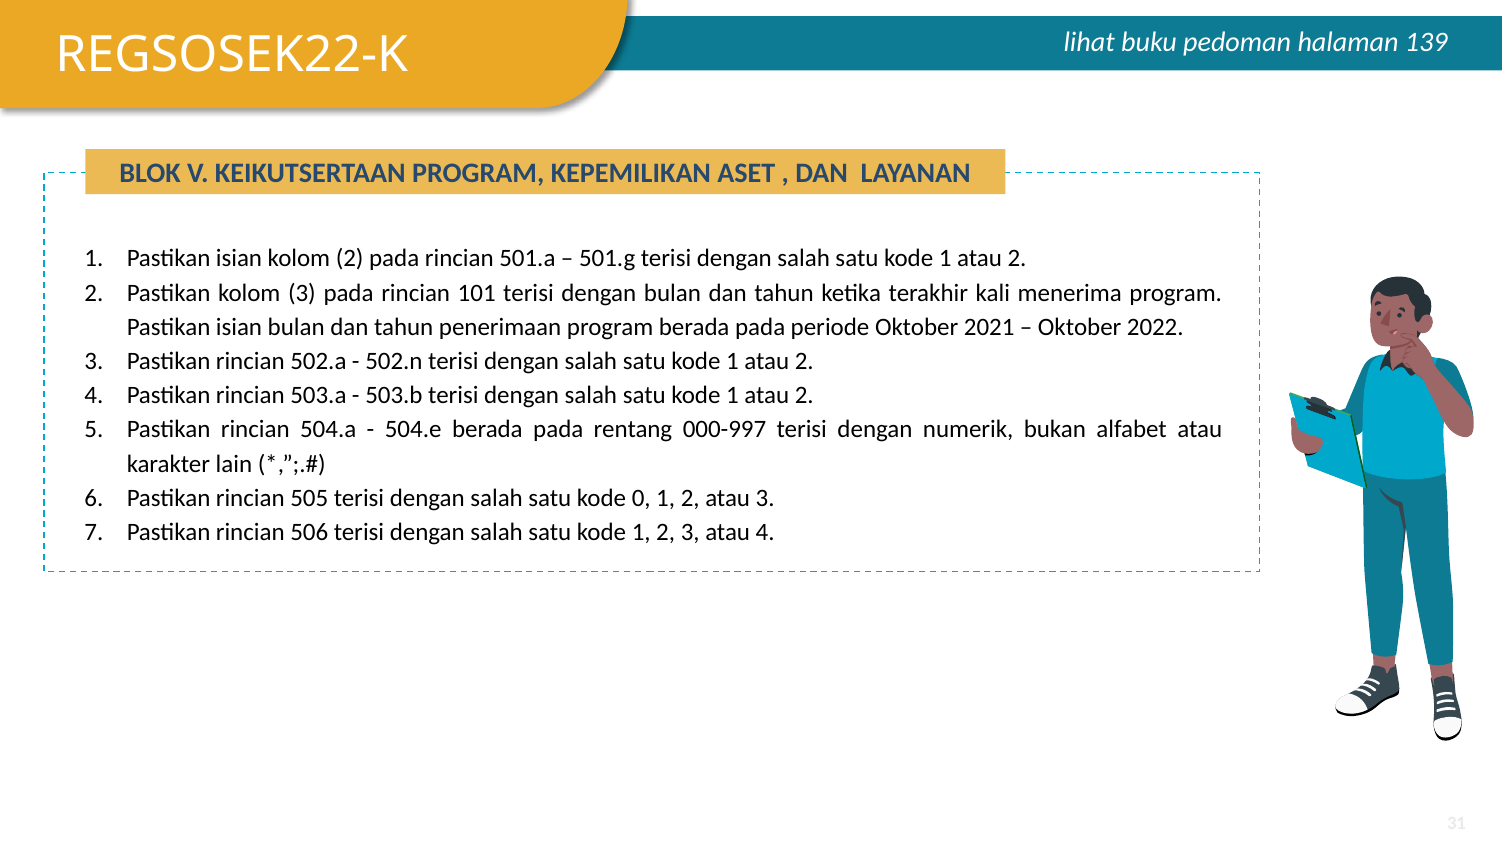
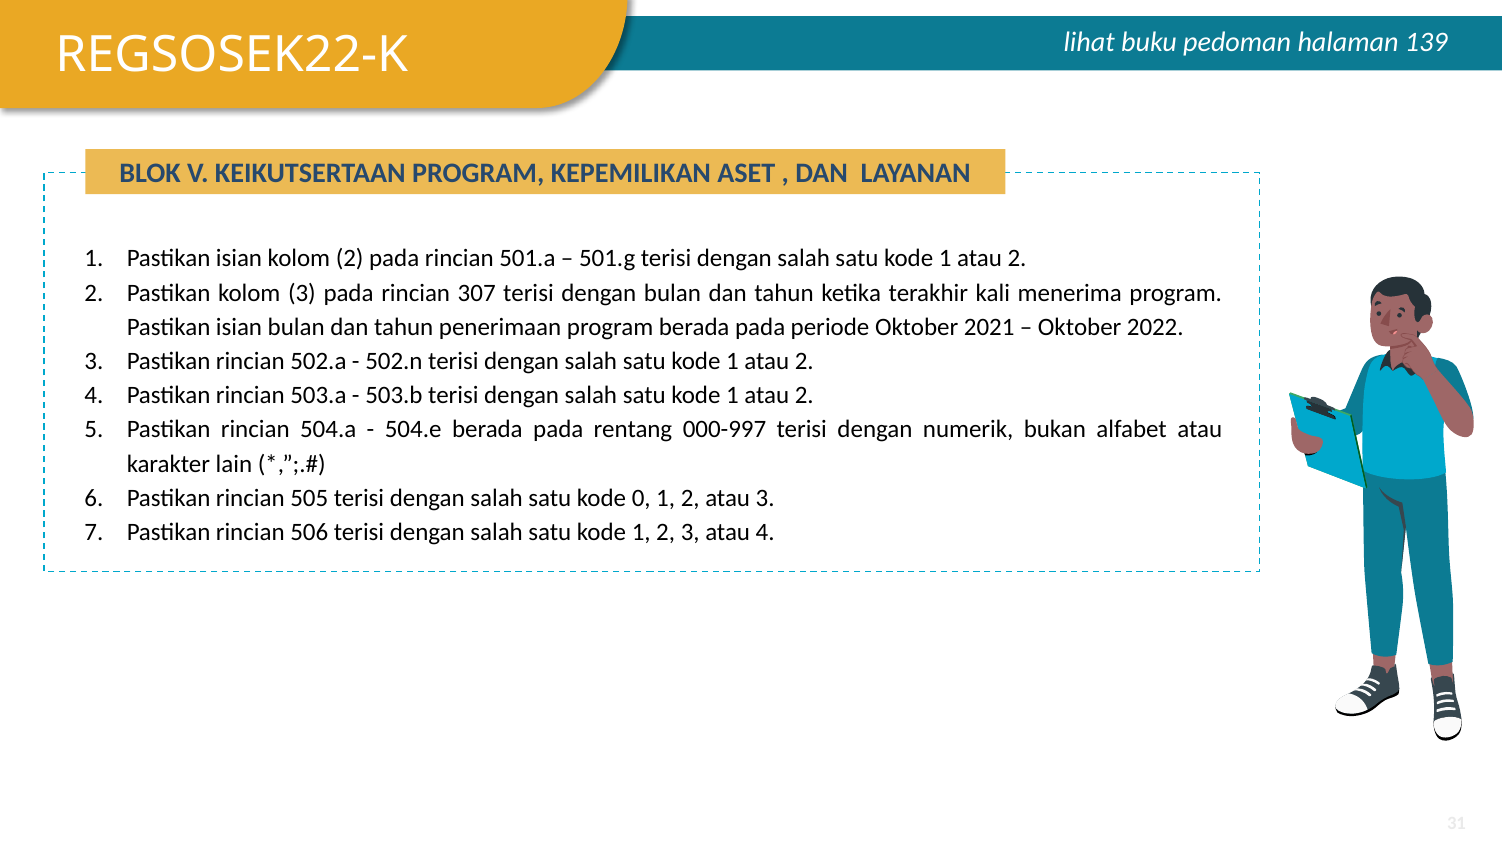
101: 101 -> 307 (477, 293)
